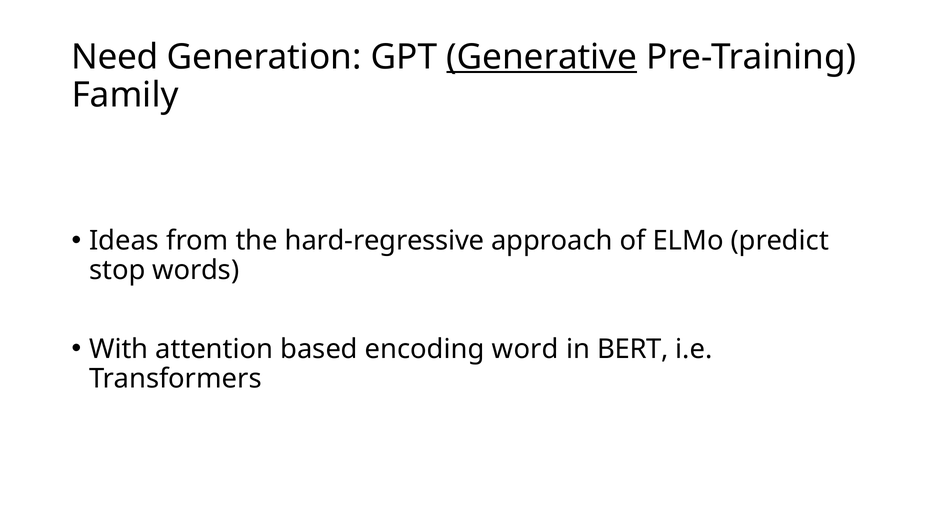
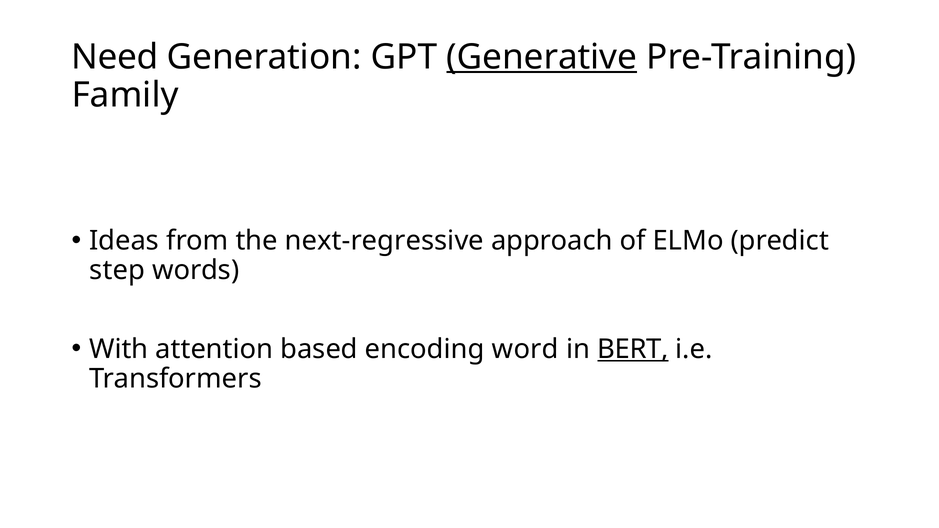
hard-regressive: hard-regressive -> next-regressive (384, 241)
stop: stop -> step (117, 270)
BERT underline: none -> present (633, 349)
